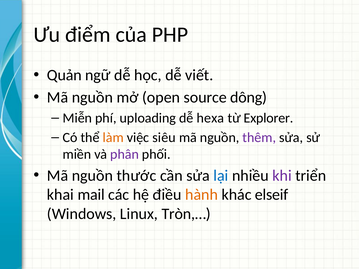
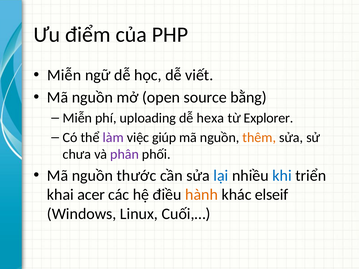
Quản: Quản -> Miễn (64, 75)
dông: dông -> bằng (248, 98)
làm colour: orange -> purple (113, 138)
siêu: siêu -> giúp (164, 138)
thêm colour: purple -> orange (259, 138)
miền: miền -> chưa (77, 154)
khi colour: purple -> blue (282, 176)
mail: mail -> acer (91, 195)
Tròn,…: Tròn,… -> Cuối,… (186, 214)
